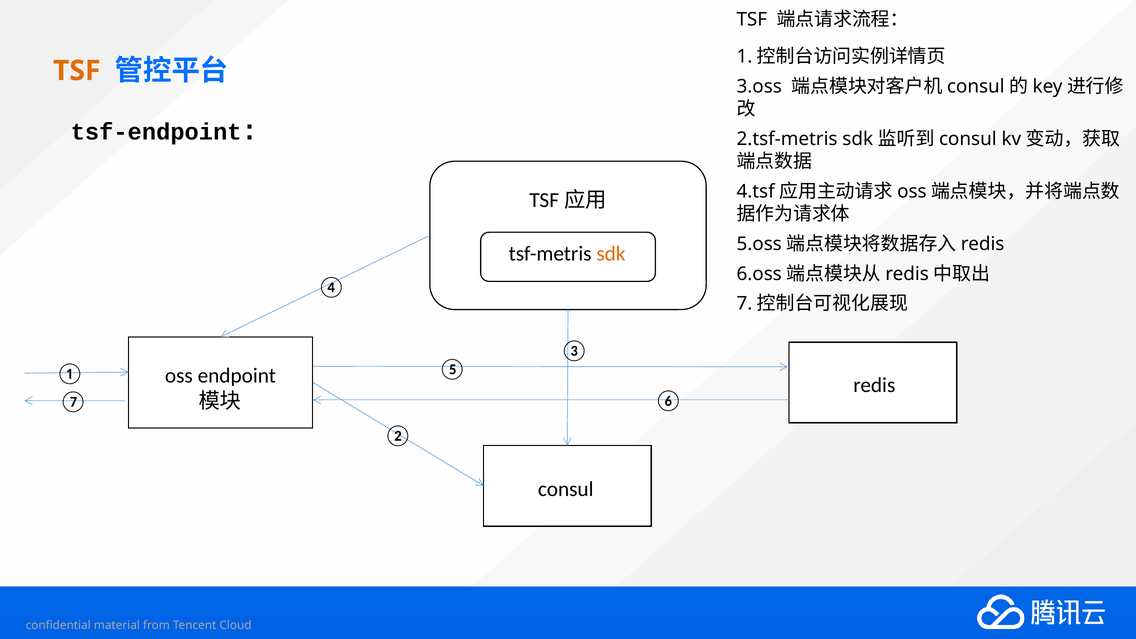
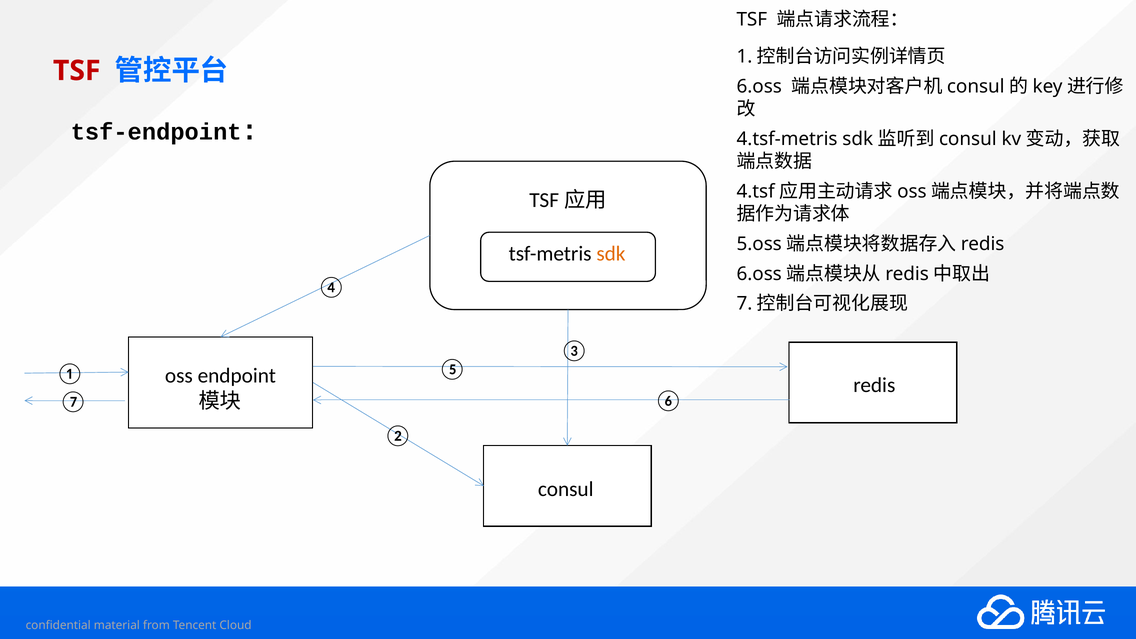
TSF colour: orange -> red (77, 71)
3.oss: 3.oss -> 6.oss (759, 86)
2.tsf-metris: 2.tsf-metris -> 4.tsf-metris (787, 139)
